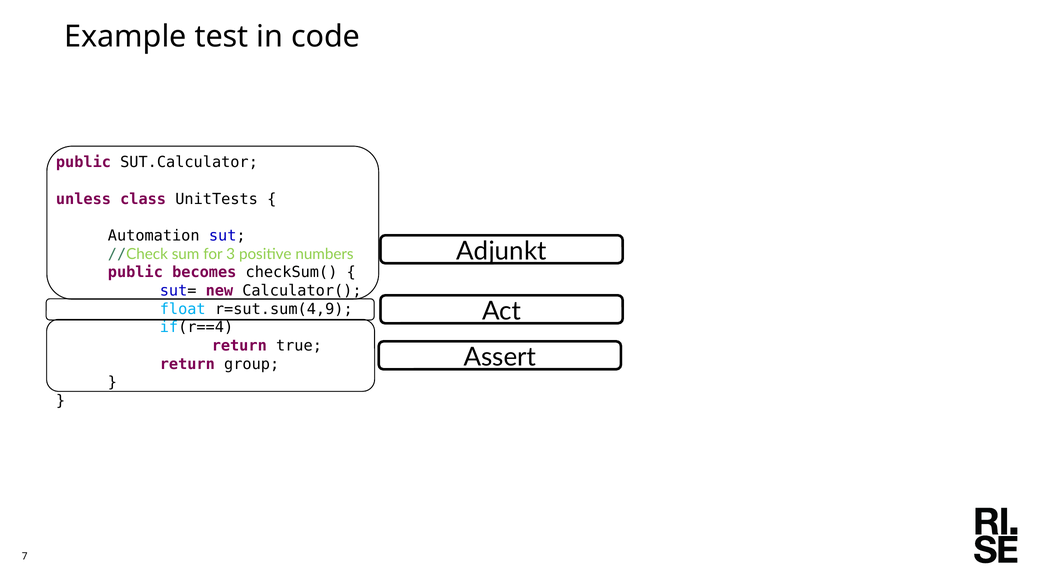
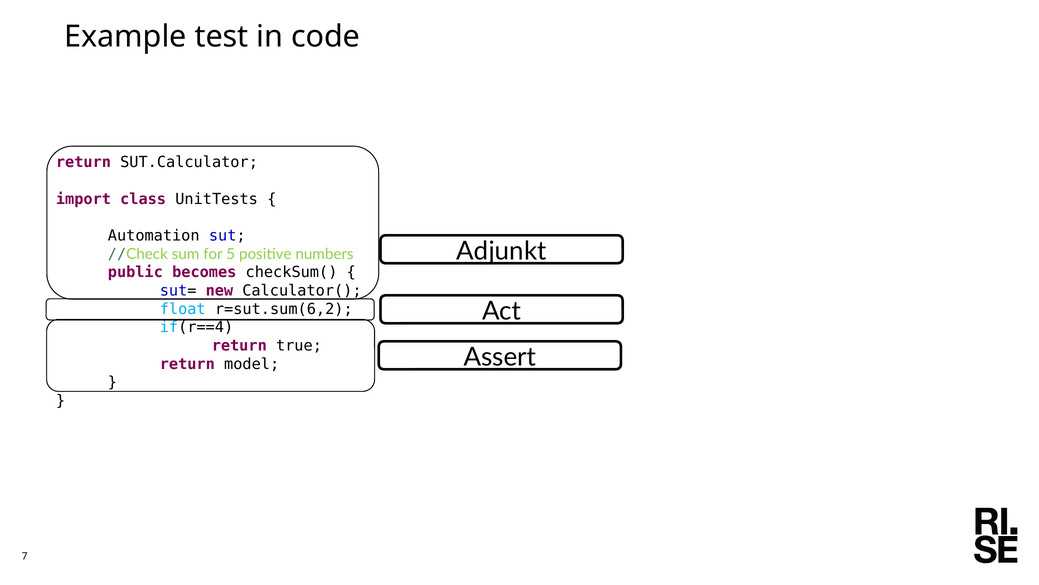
public: public -> return (83, 162)
unless: unless -> import (83, 199)
3: 3 -> 5 (231, 254)
r=sut.sum(4,9: r=sut.sum(4,9 -> r=sut.sum(6,2 (284, 309)
group: group -> model (252, 364)
